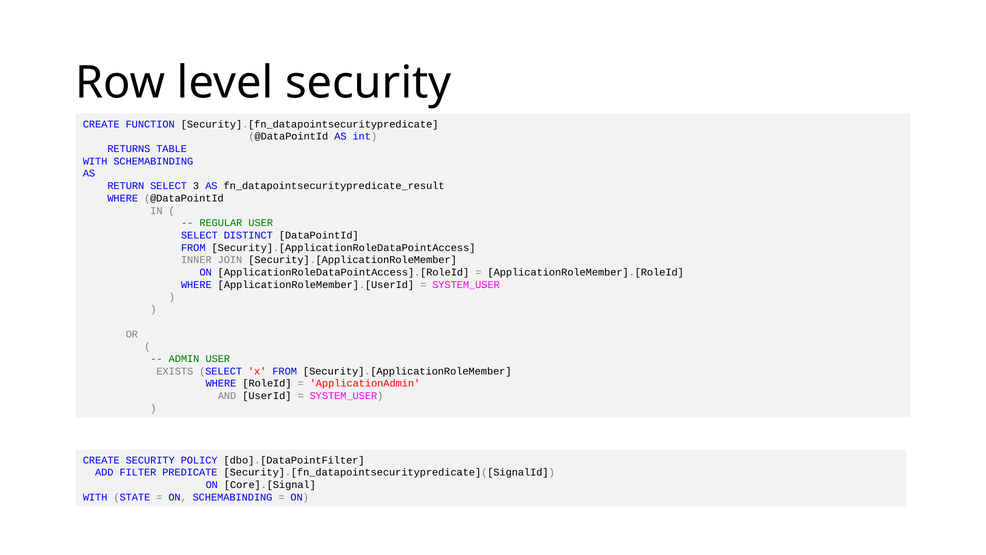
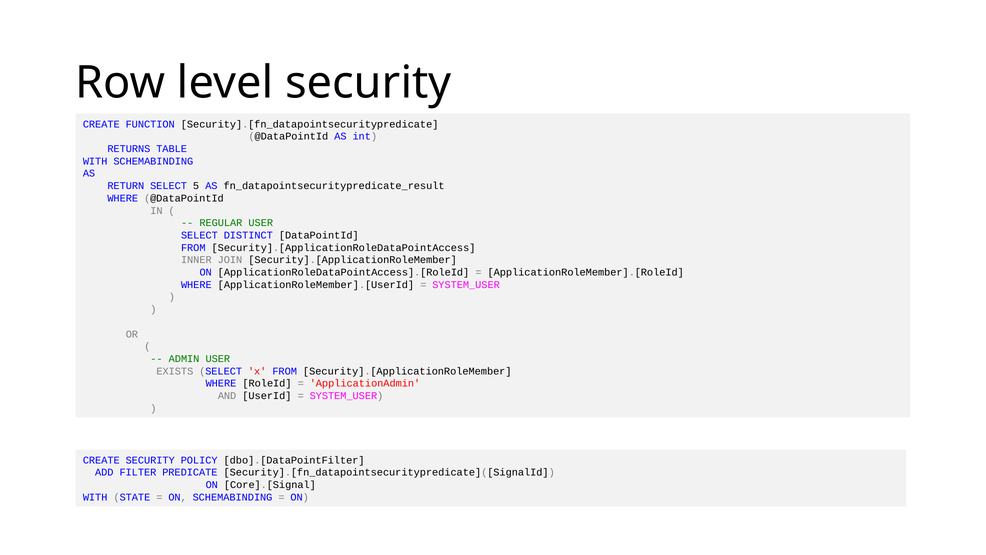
3: 3 -> 5 (196, 186)
